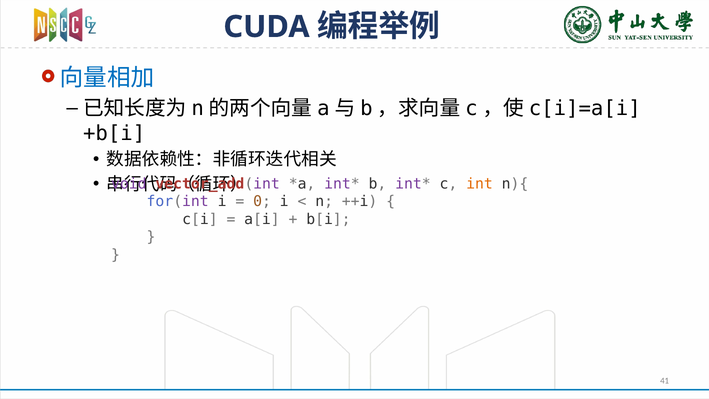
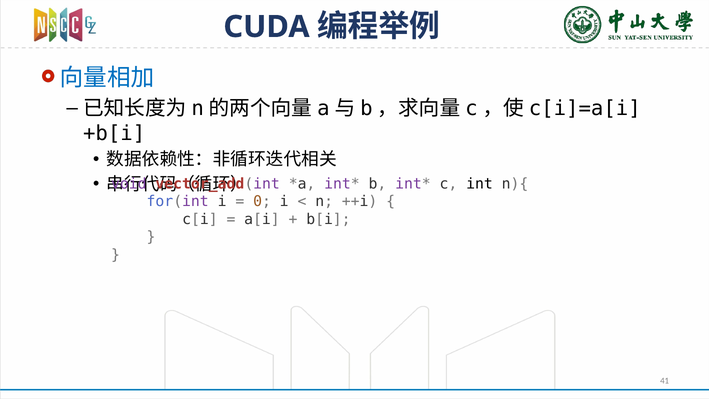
int colour: orange -> black (479, 184)
